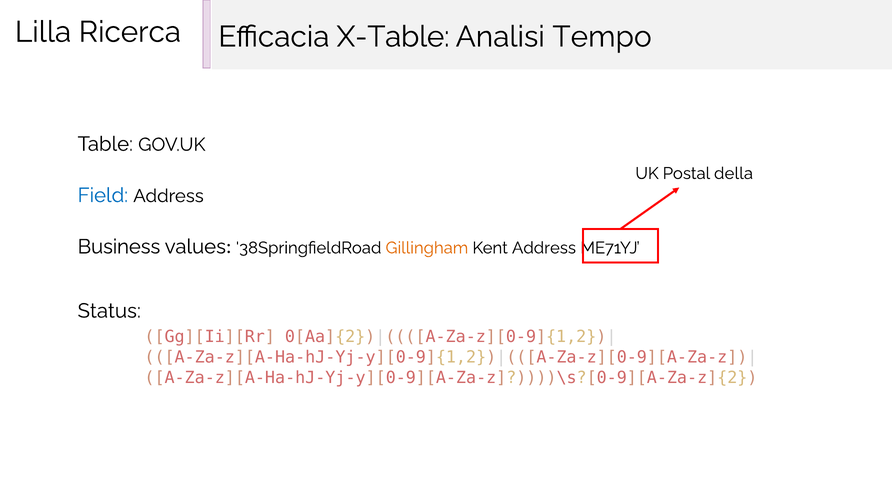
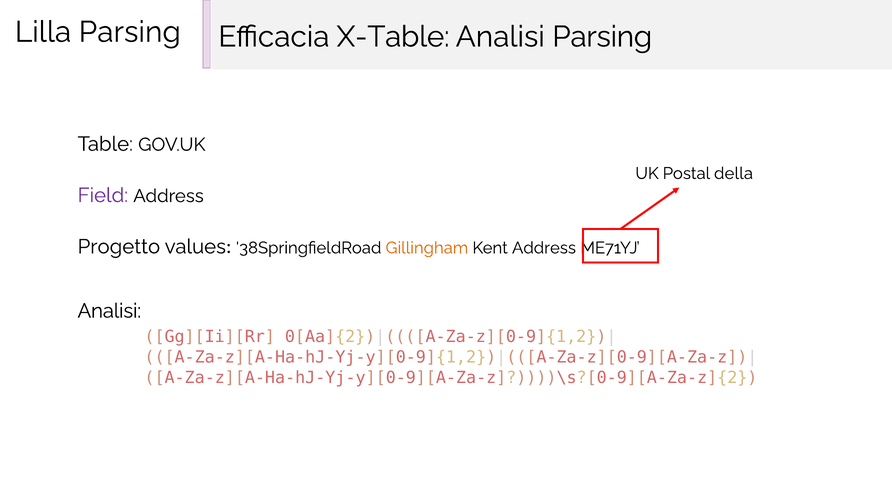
Lilla Ricerca: Ricerca -> Parsing (130, 32)
Analisi Tempo: Tempo -> Parsing (602, 37)
Field colour: blue -> purple (103, 195)
Business: Business -> Progetto (119, 247)
Status: Status -> Analisi (109, 311)
